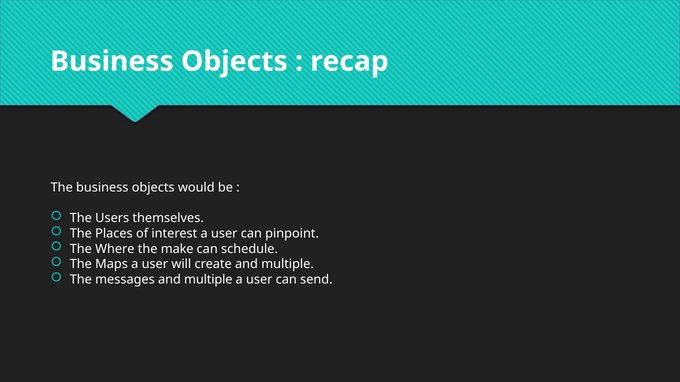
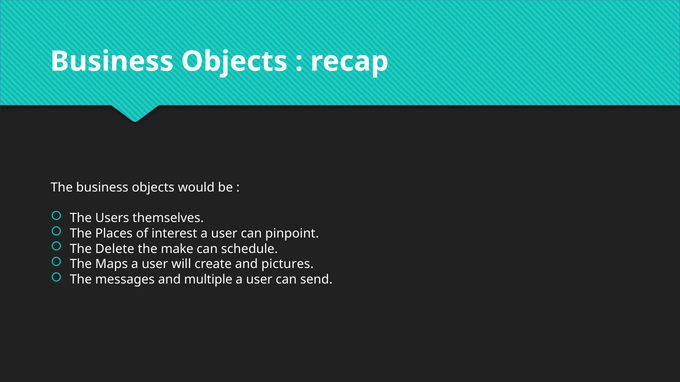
Where: Where -> Delete (115, 249)
create and multiple: multiple -> pictures (287, 264)
